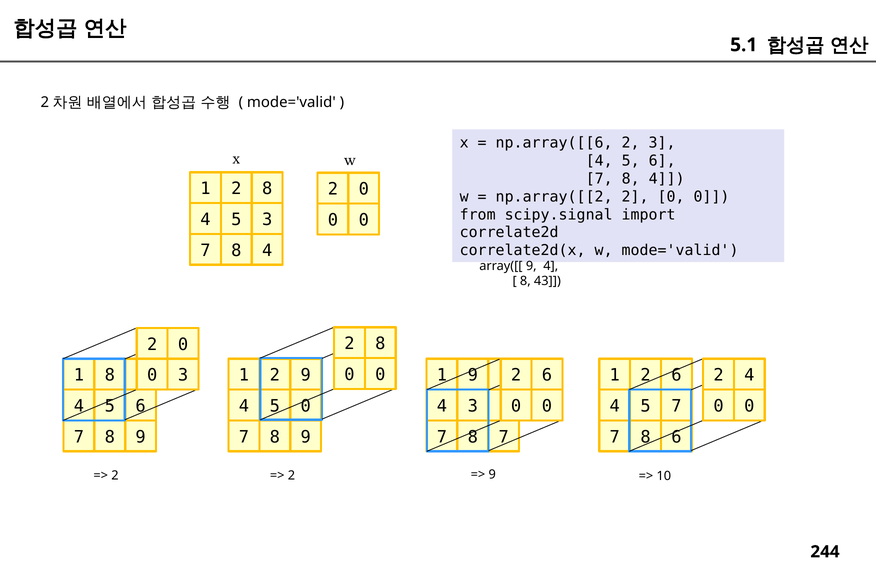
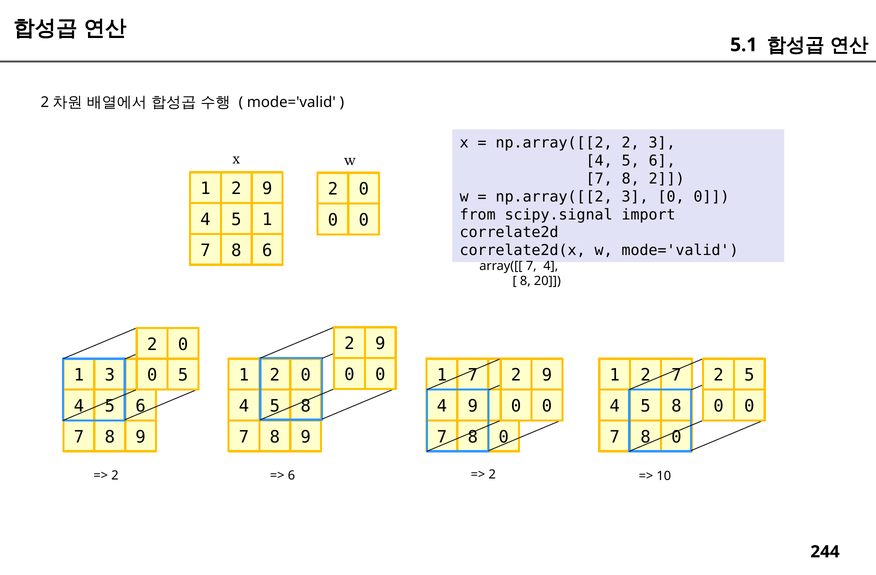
np.array([[6: np.array([[6 -> np.array([[2 (554, 143)
4: 4 -> 2 (667, 179)
8: 8 -> 9 (267, 189)
np.array([[2 2: 2 -> 3 (635, 197)
5 3: 3 -> 1 (267, 220)
4: 4 -> 6 (267, 251)
array([[ 9: 9 -> 7 (531, 266)
43: 43 -> 20 (547, 281)
8: 8 -> 9 (380, 344)
0 1 9: 9 -> 7 (473, 376)
1 8: 8 -> 3 (110, 376)
0 3: 3 -> 5 (183, 376)
1 2 9: 9 -> 0 (306, 376)
6: 6 -> 9 (547, 376)
1 2 6: 6 -> 7 (676, 376)
2 4: 4 -> 5 (749, 376)
0: 0 -> 8 (306, 406)
4 3: 3 -> 9 (473, 406)
7: 7 -> 8 (676, 406)
7: 7 -> 0 (504, 437)
6: 6 -> 0 (676, 437)
2: 2 -> 6 (291, 476)
9: 9 -> 2 (492, 475)
